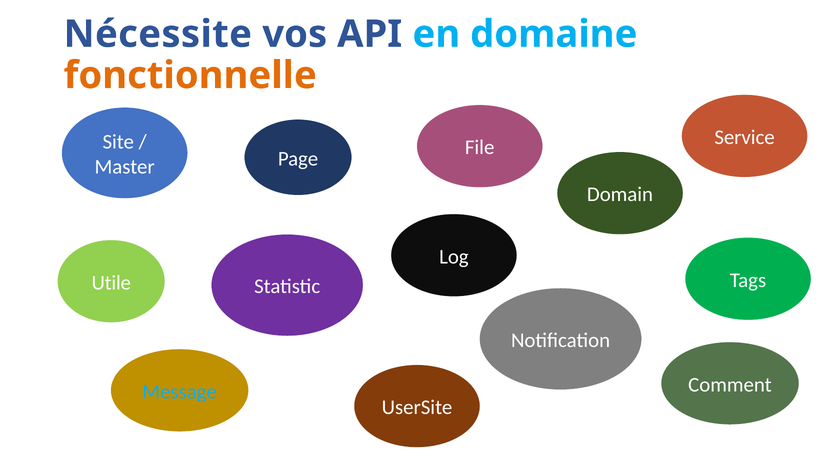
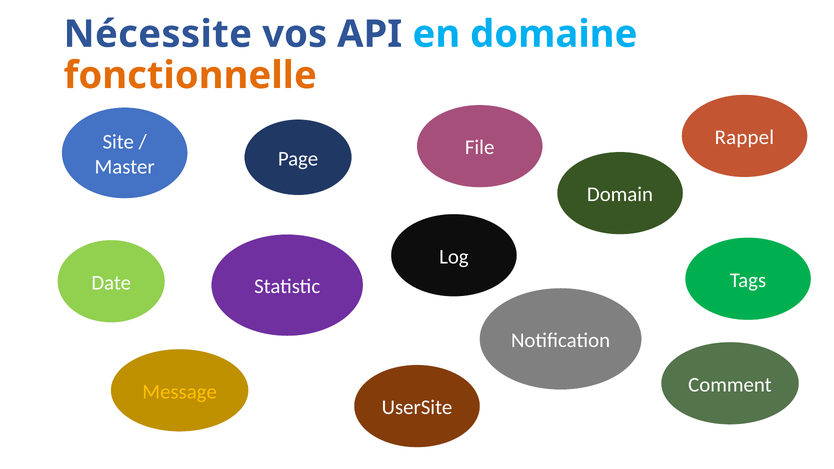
Service: Service -> Rappel (744, 137)
Utile: Utile -> Date (111, 283)
Message colour: light blue -> yellow (180, 392)
